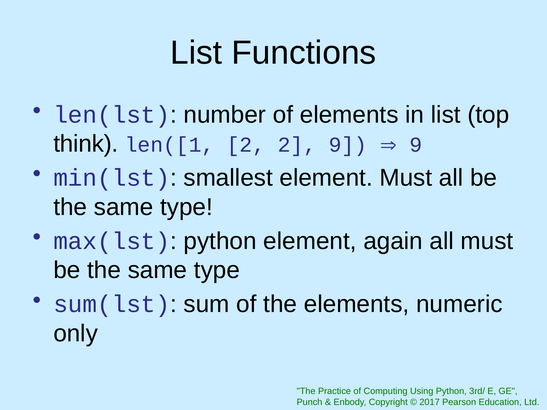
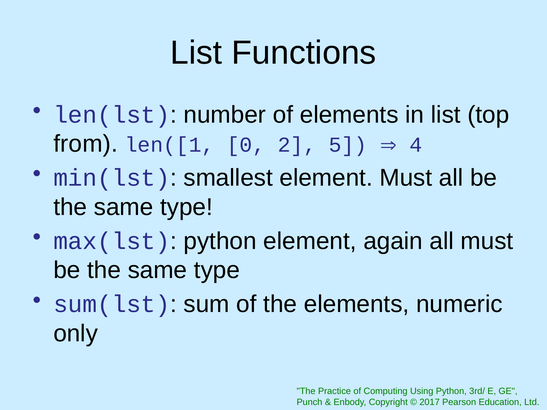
think: think -> from (86, 144)
len([1 2: 2 -> 0 (246, 145)
2 9: 9 -> 5 (348, 145)
9: 9 -> 4 (416, 145)
